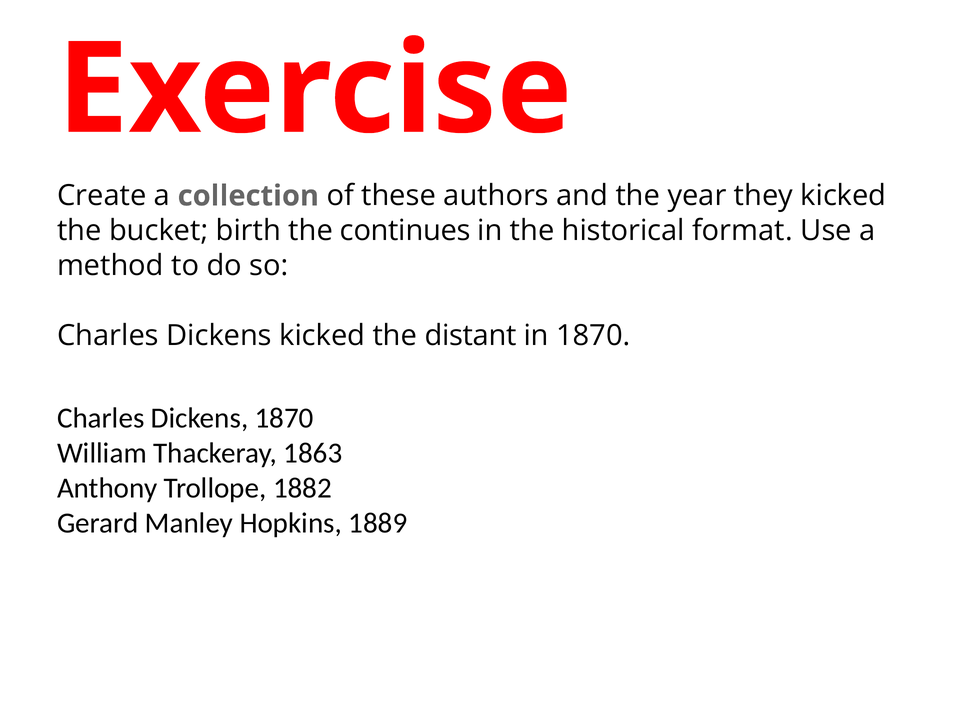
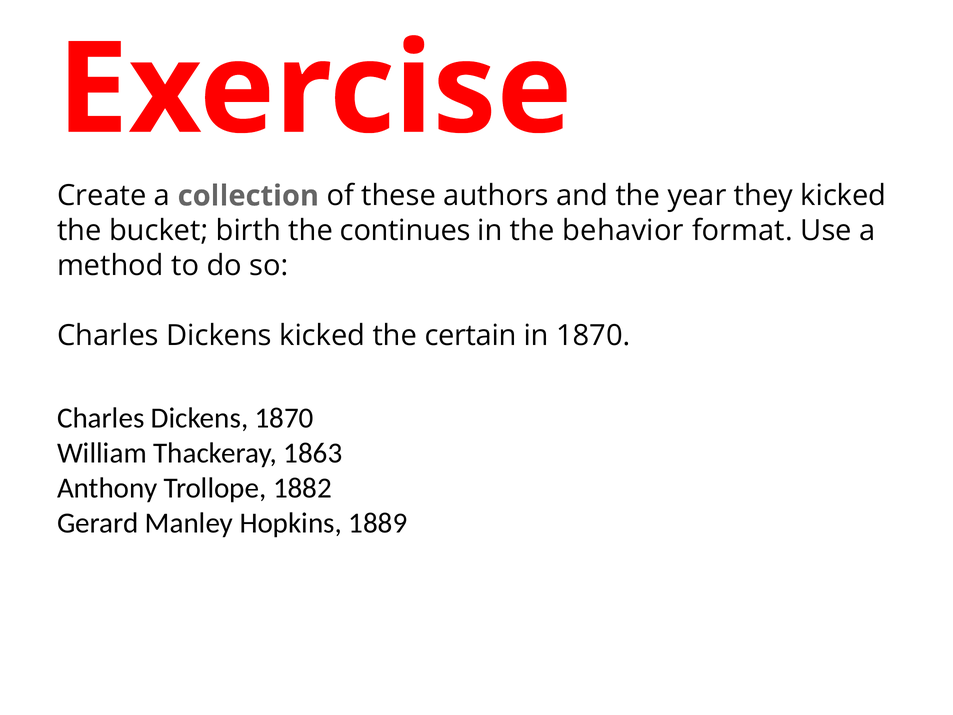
historical: historical -> behavior (623, 231)
distant: distant -> certain (471, 336)
